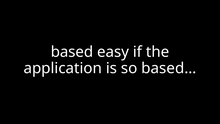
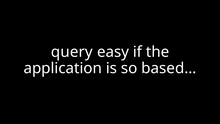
based: based -> query (72, 52)
